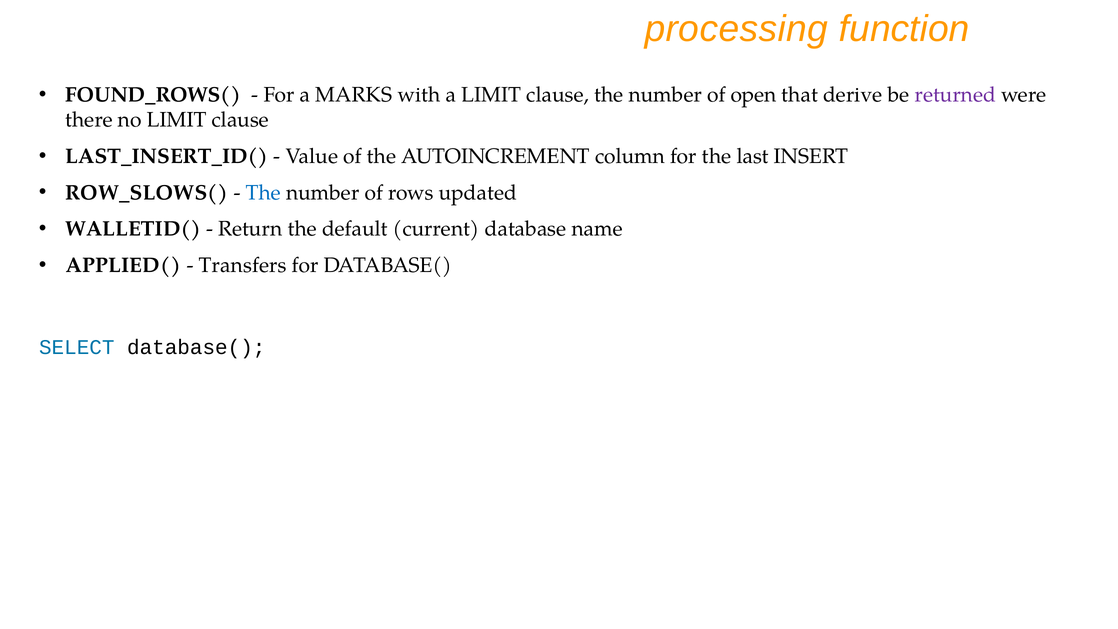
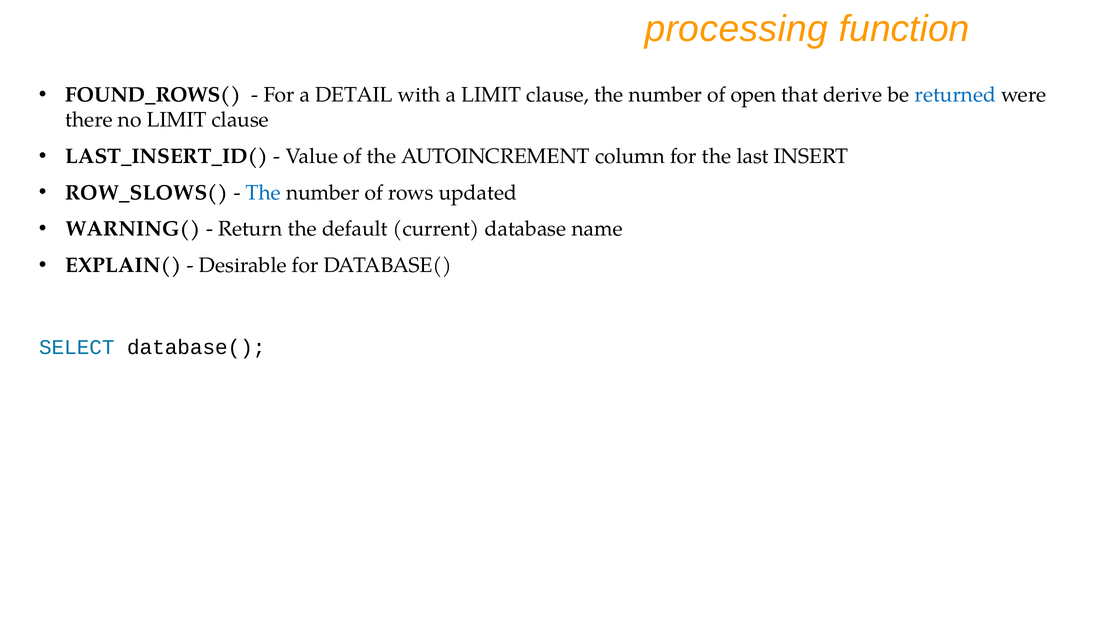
MARKS: MARKS -> DETAIL (354, 95)
returned colour: purple -> blue (955, 95)
WALLETID(: WALLETID( -> WARNING( (133, 229)
APPLIED(: APPLIED( -> EXPLAIN( (123, 265)
Transfers: Transfers -> Desirable (243, 265)
